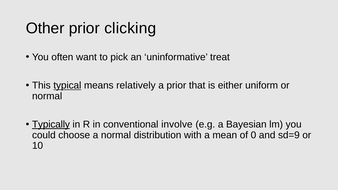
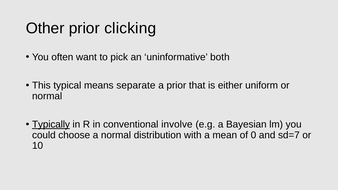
treat: treat -> both (220, 57)
typical underline: present -> none (67, 85)
relatively: relatively -> separate (136, 85)
sd=9: sd=9 -> sd=7 (289, 135)
